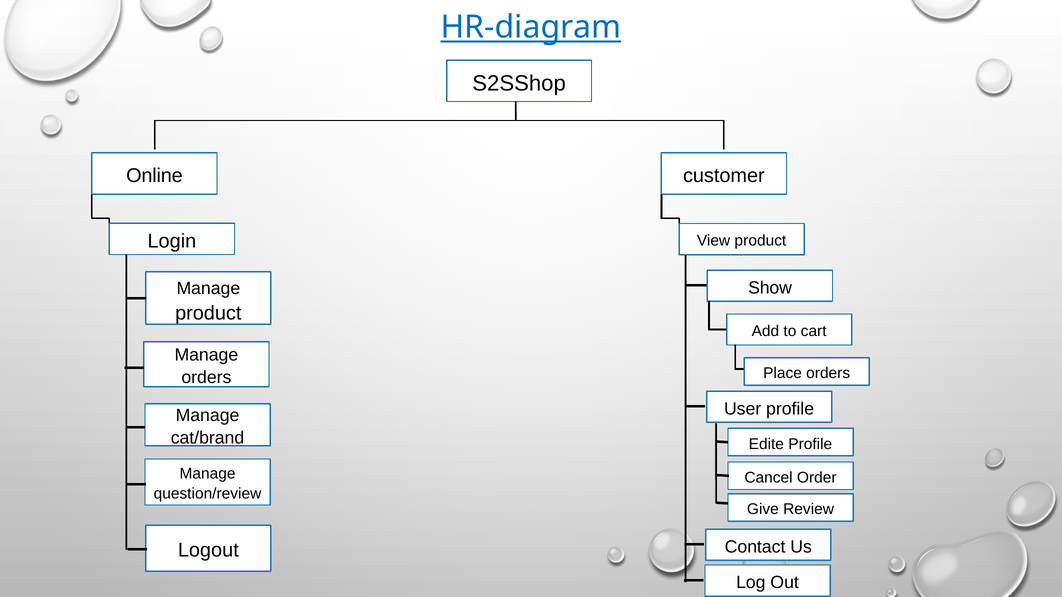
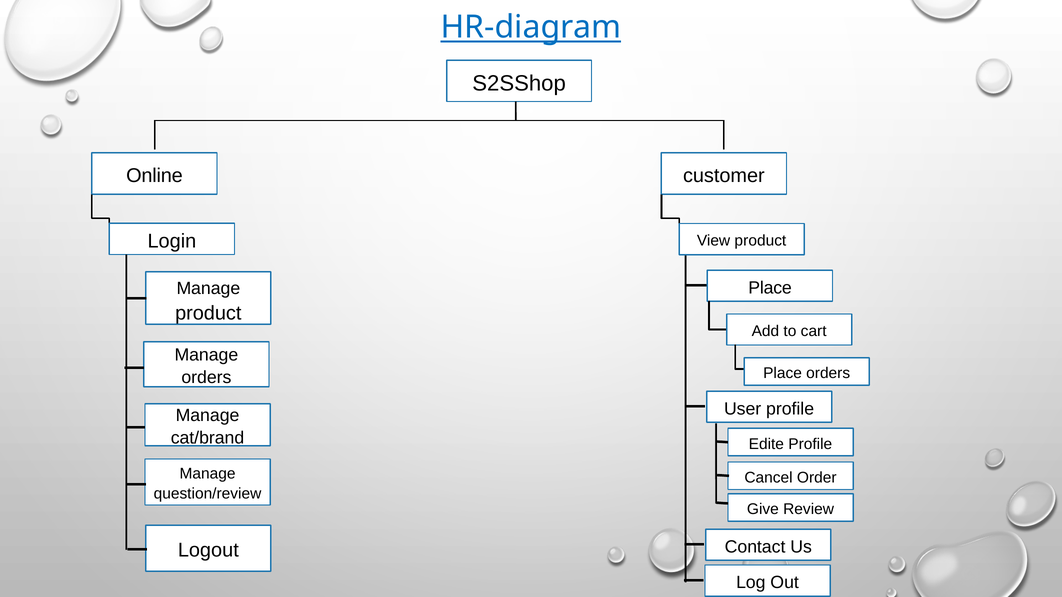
Show: Show -> Place (770, 288)
